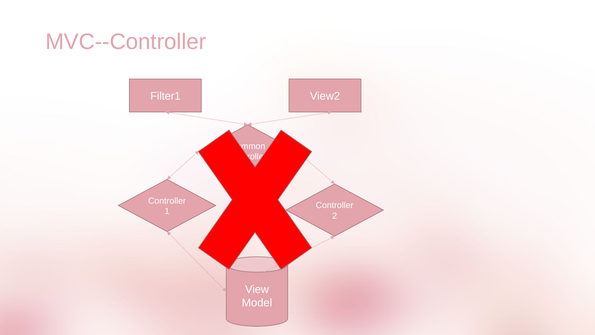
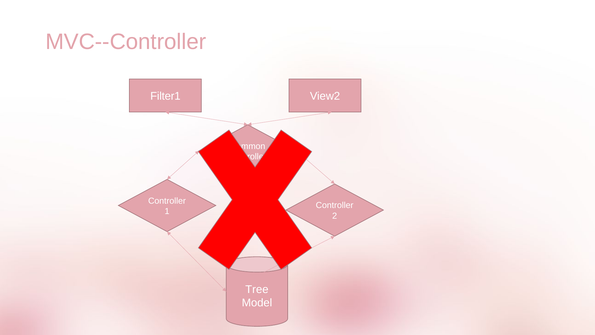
View: View -> Tree (257, 289)
